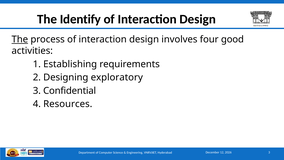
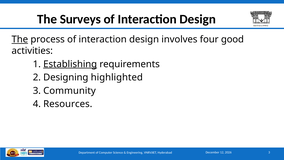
Identify: Identify -> Surveys (80, 19)
Establishing underline: none -> present (70, 64)
exploratory: exploratory -> highlighted (117, 77)
Confidential: Confidential -> Community (70, 91)
